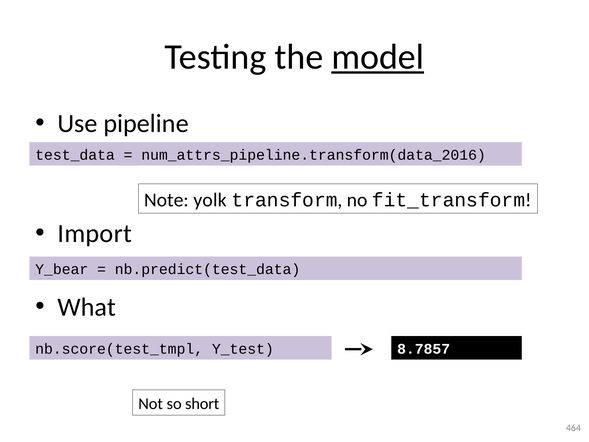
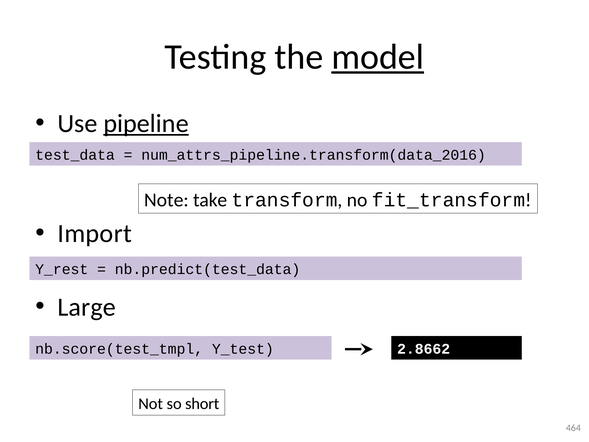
pipeline underline: none -> present (146, 124)
yolk: yolk -> take (210, 200)
Y_bear: Y_bear -> Y_rest (62, 269)
What: What -> Large (87, 307)
8.7857: 8.7857 -> 2.8662 (424, 349)
